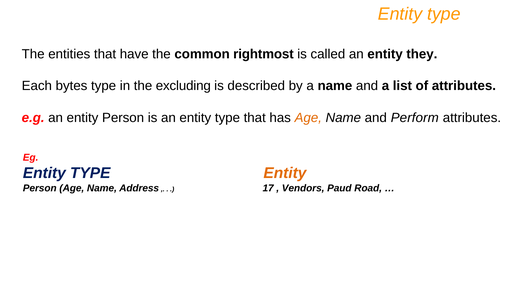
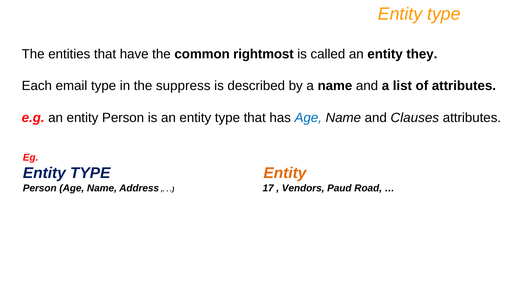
bytes: bytes -> email (72, 86)
excluding: excluding -> suppress (183, 86)
Age colour: orange -> blue (308, 118)
Perform: Perform -> Clauses (415, 118)
